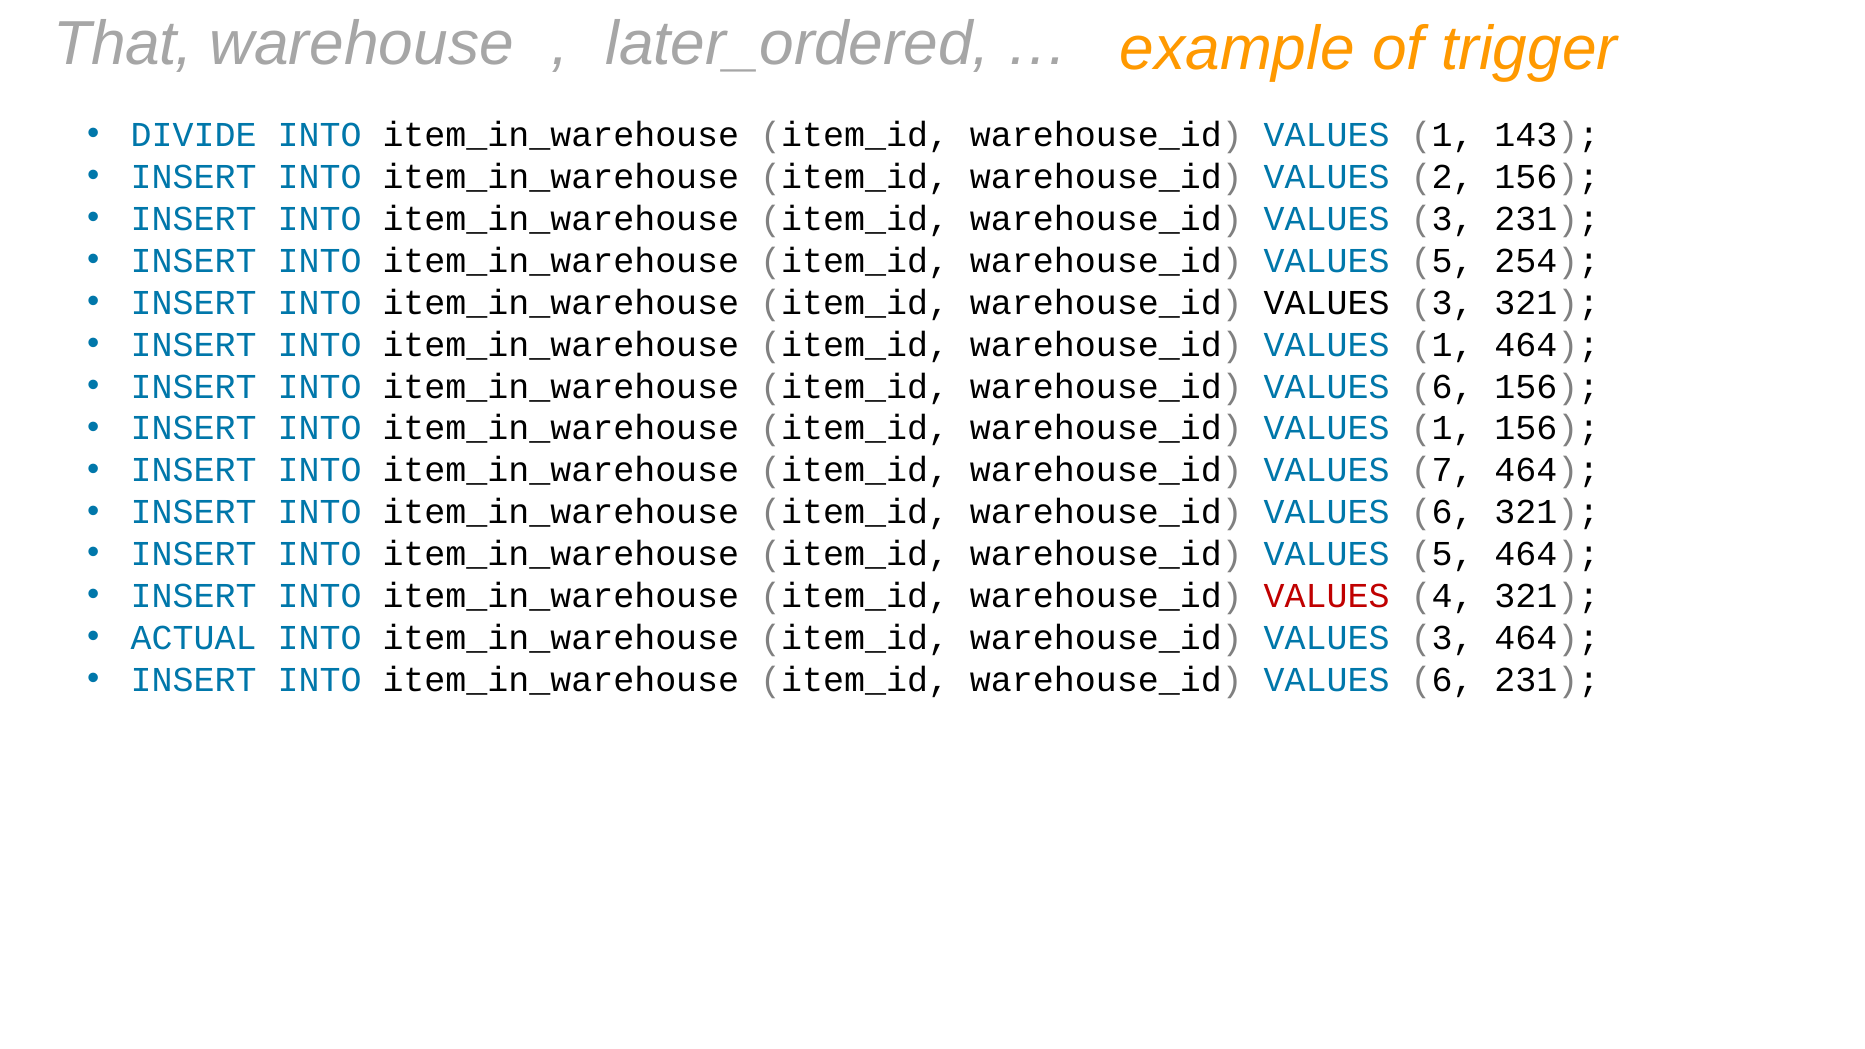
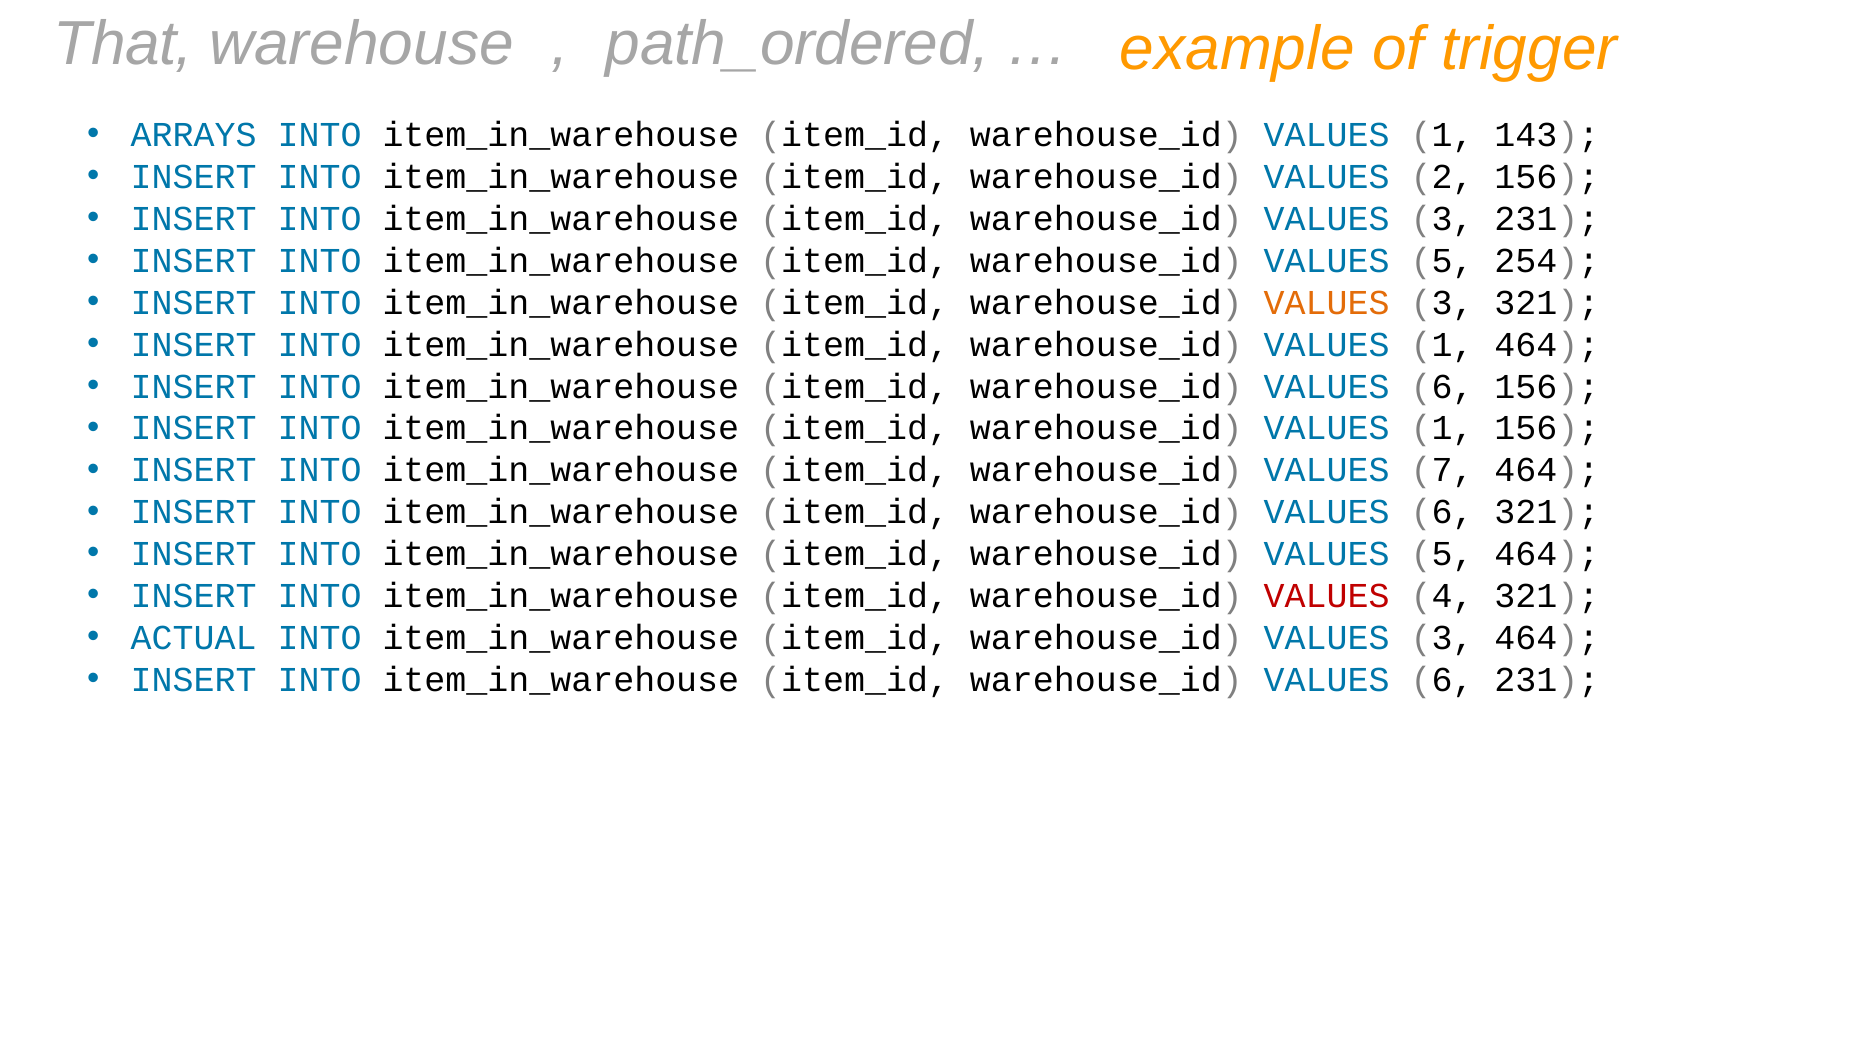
later_ordered: later_ordered -> path_ordered (798, 44)
DIVIDE: DIVIDE -> ARRAYS (194, 135)
VALUES colour: black -> orange (1327, 303)
